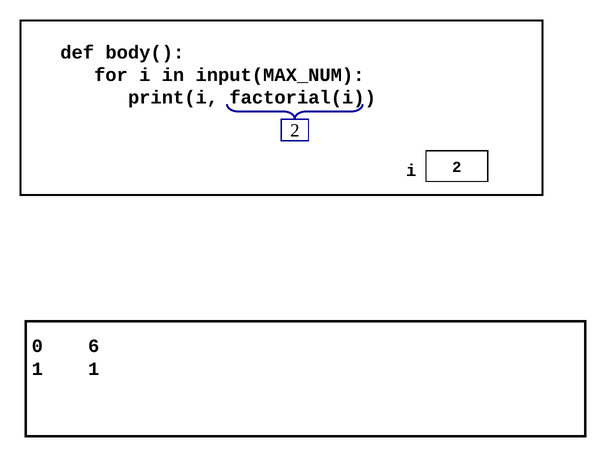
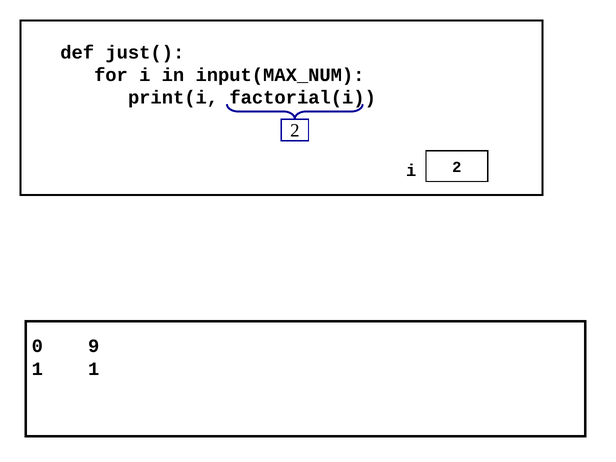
body(: body( -> just( (145, 53)
6: 6 -> 9 (94, 346)
